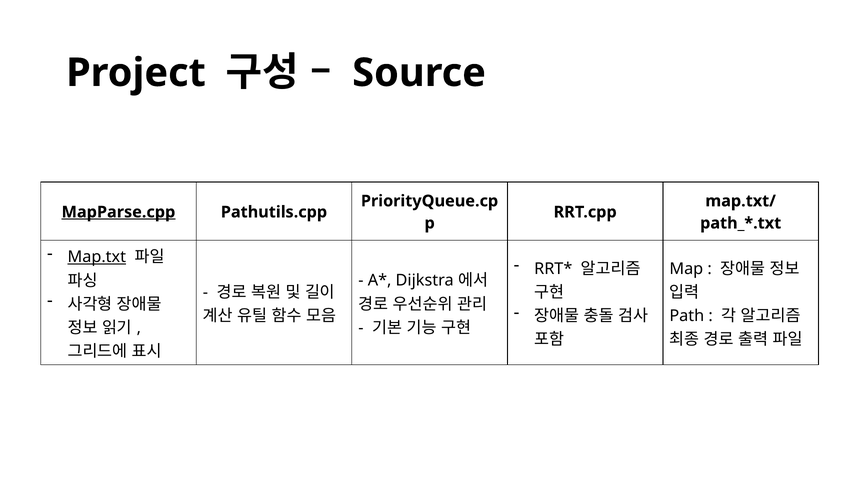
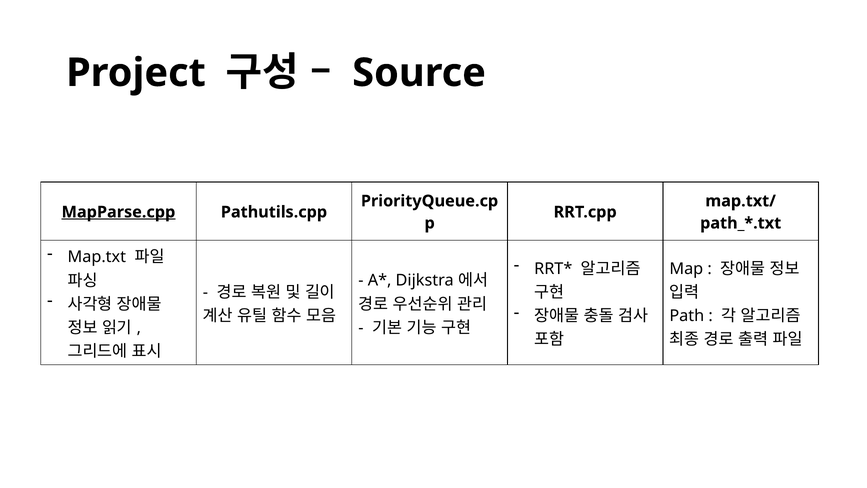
Map.txt underline: present -> none (97, 257)
